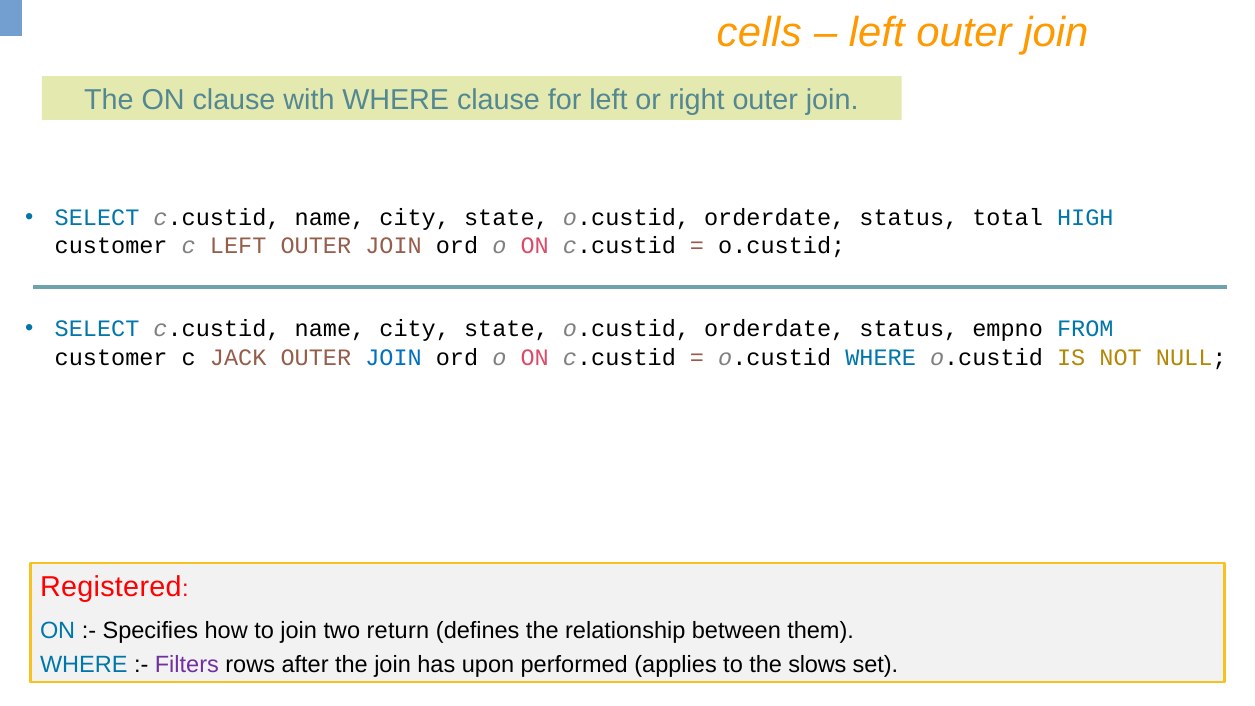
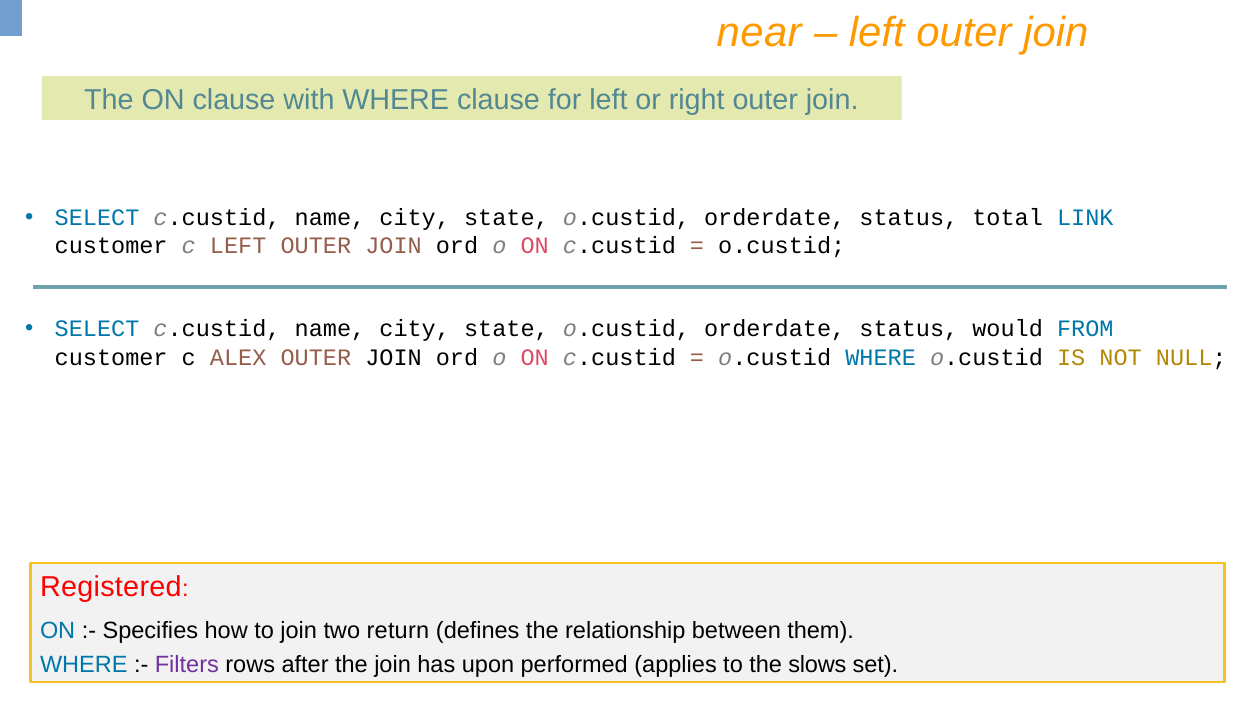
cells: cells -> near (759, 33)
HIGH: HIGH -> LINK (1085, 218)
empno: empno -> would (1008, 329)
JACK: JACK -> ALEX (238, 357)
JOIN colour: blue -> black (394, 357)
